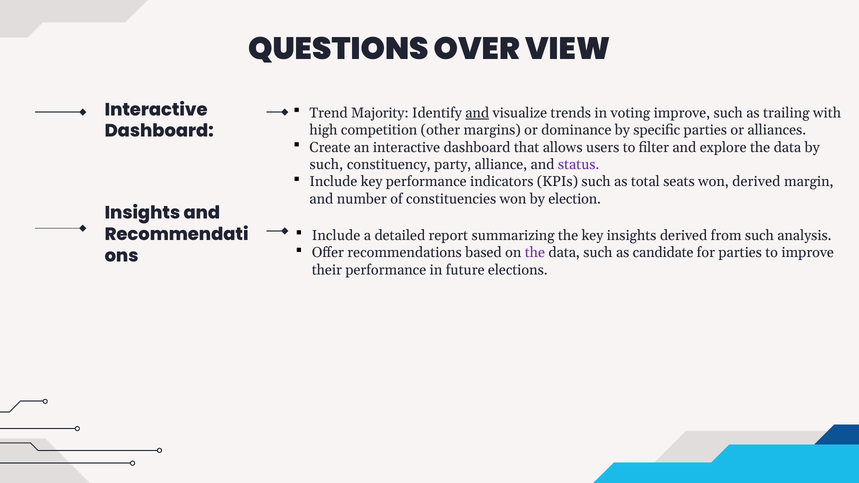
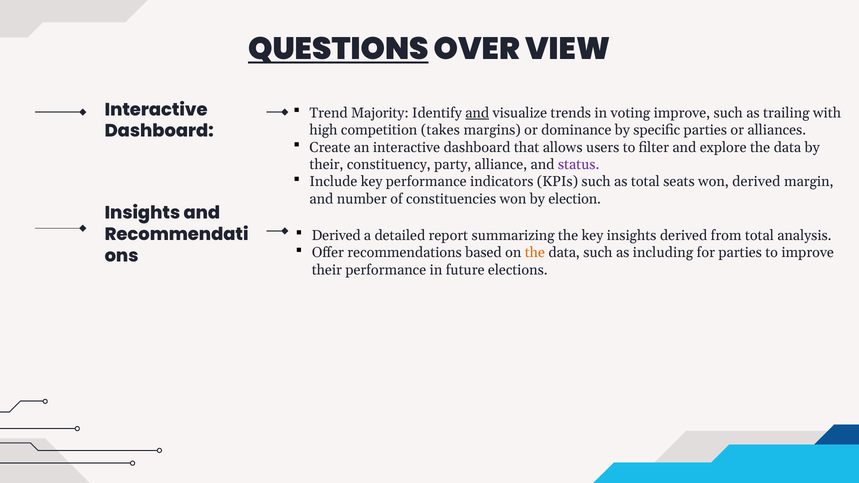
QUESTIONS underline: none -> present (338, 49)
other: other -> takes (440, 130)
such: such -> their (326, 165)
Include: Include -> Derived (336, 236)
from such: such -> total (759, 236)
the colour: purple -> orange (535, 253)
candidate: candidate -> including (663, 253)
